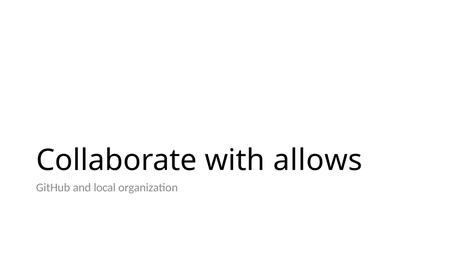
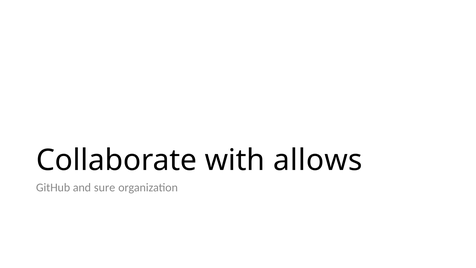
local: local -> sure (105, 187)
